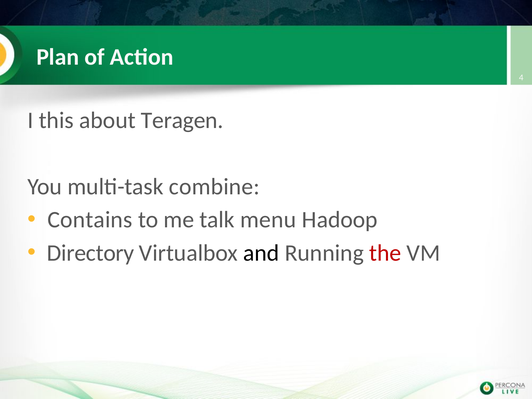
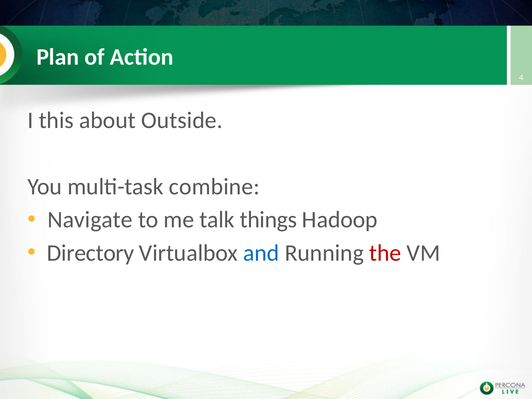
Teragen: Teragen -> Outside (182, 120)
Contains: Contains -> Navigate (90, 220)
menu: menu -> things (268, 220)
and colour: black -> blue (261, 253)
